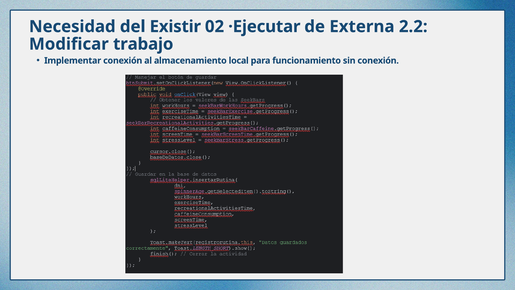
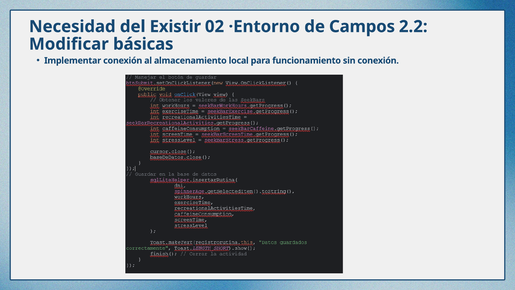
·Ejecutar: ·Ejecutar -> ·Entorno (264, 27)
Externa: Externa -> Campos (362, 27)
trabajo: trabajo -> básicas (143, 44)
